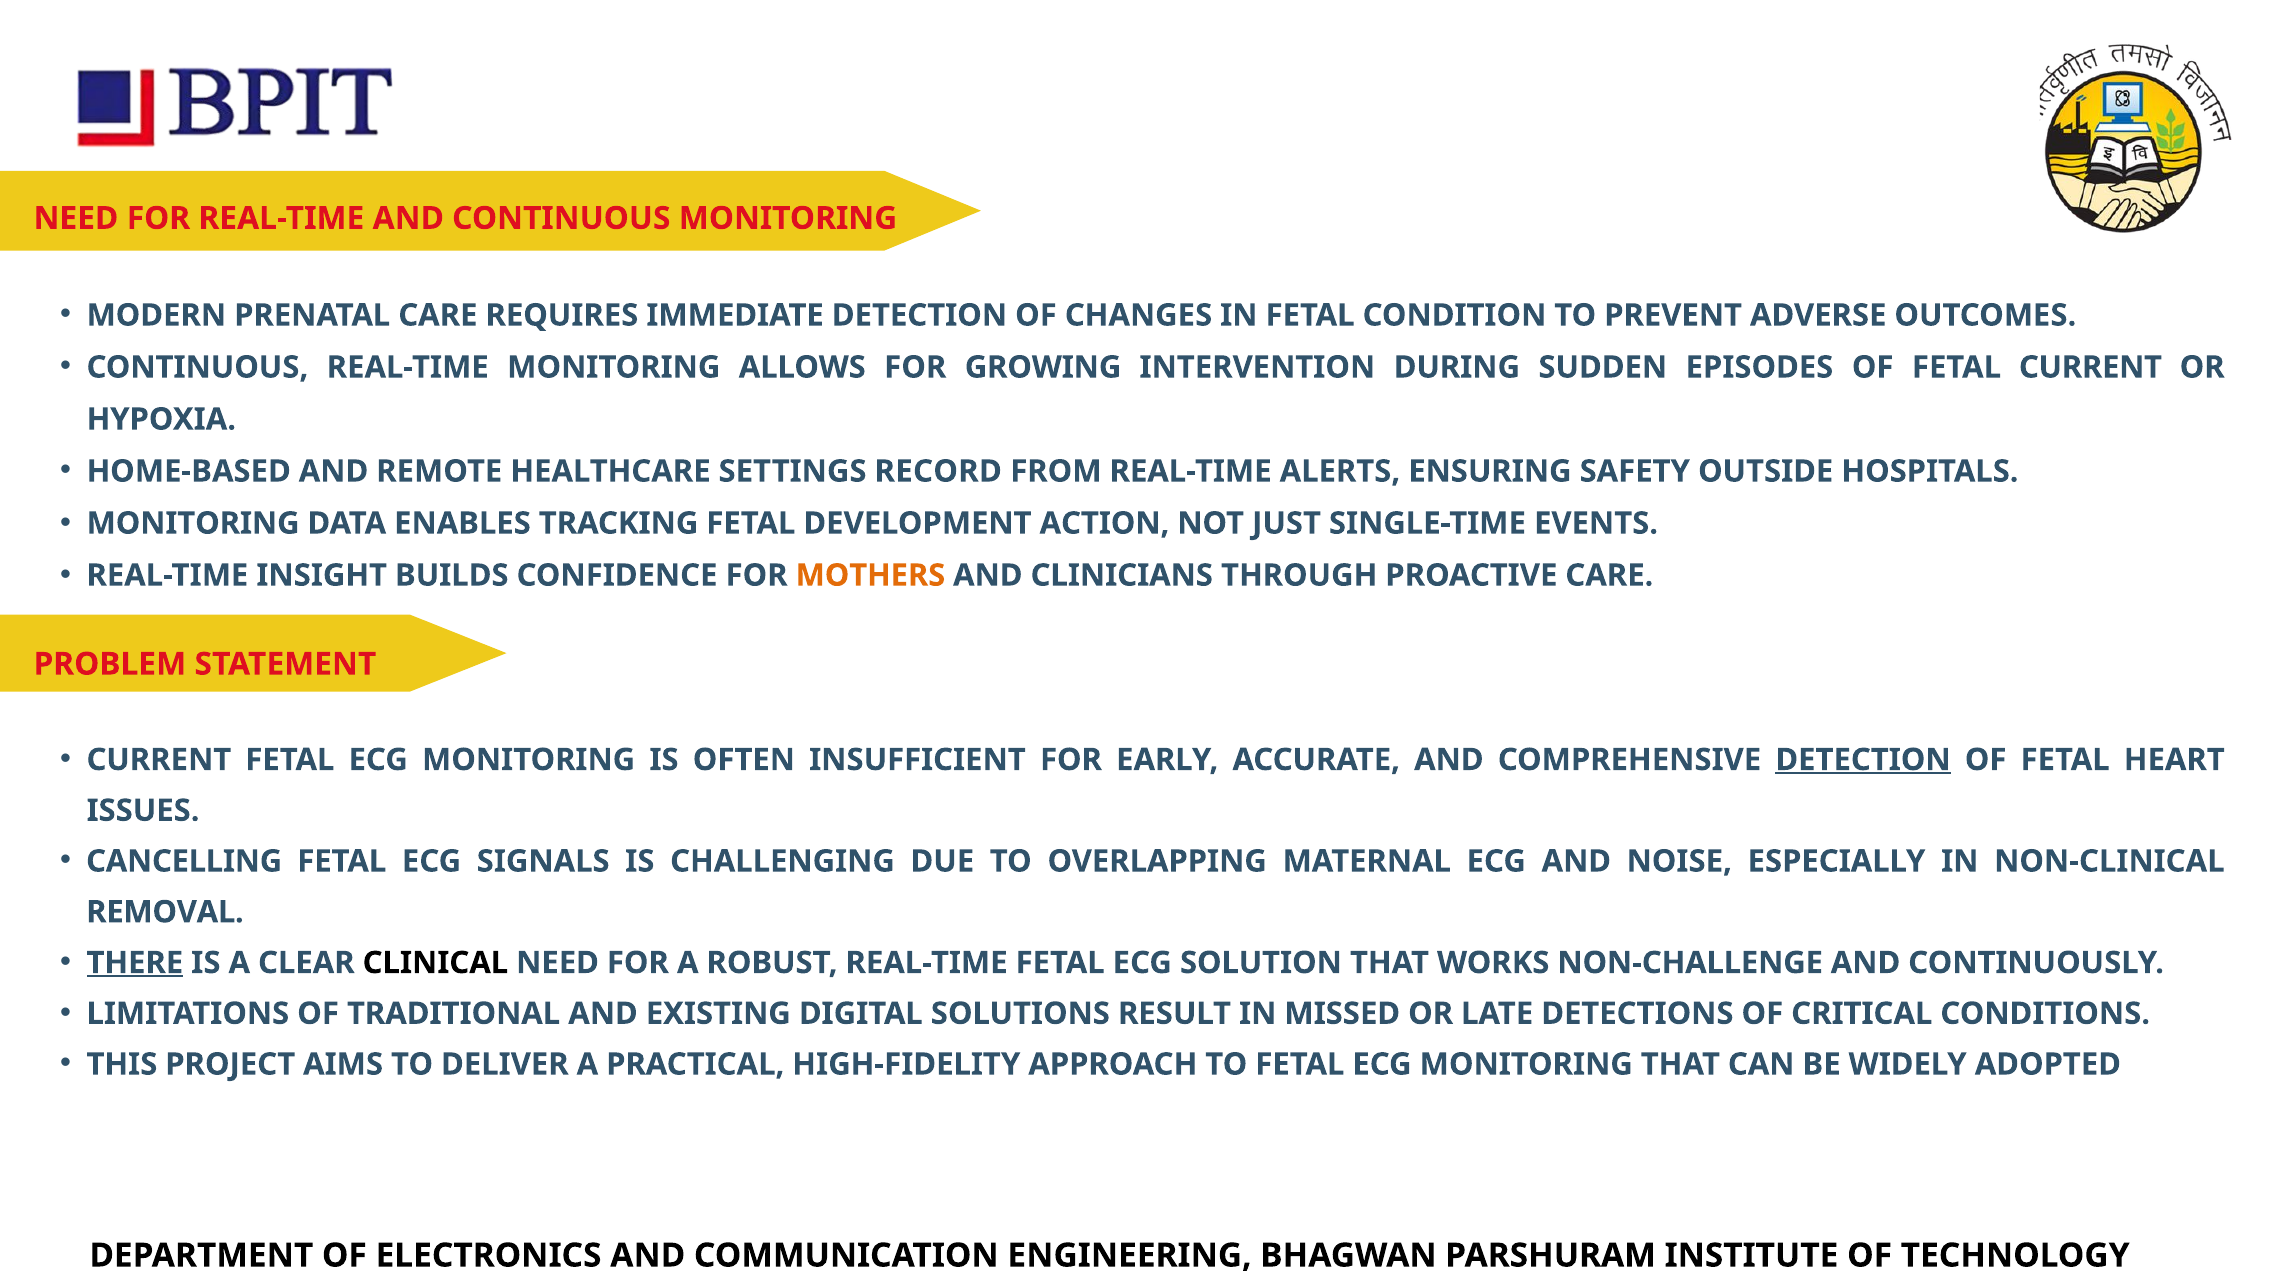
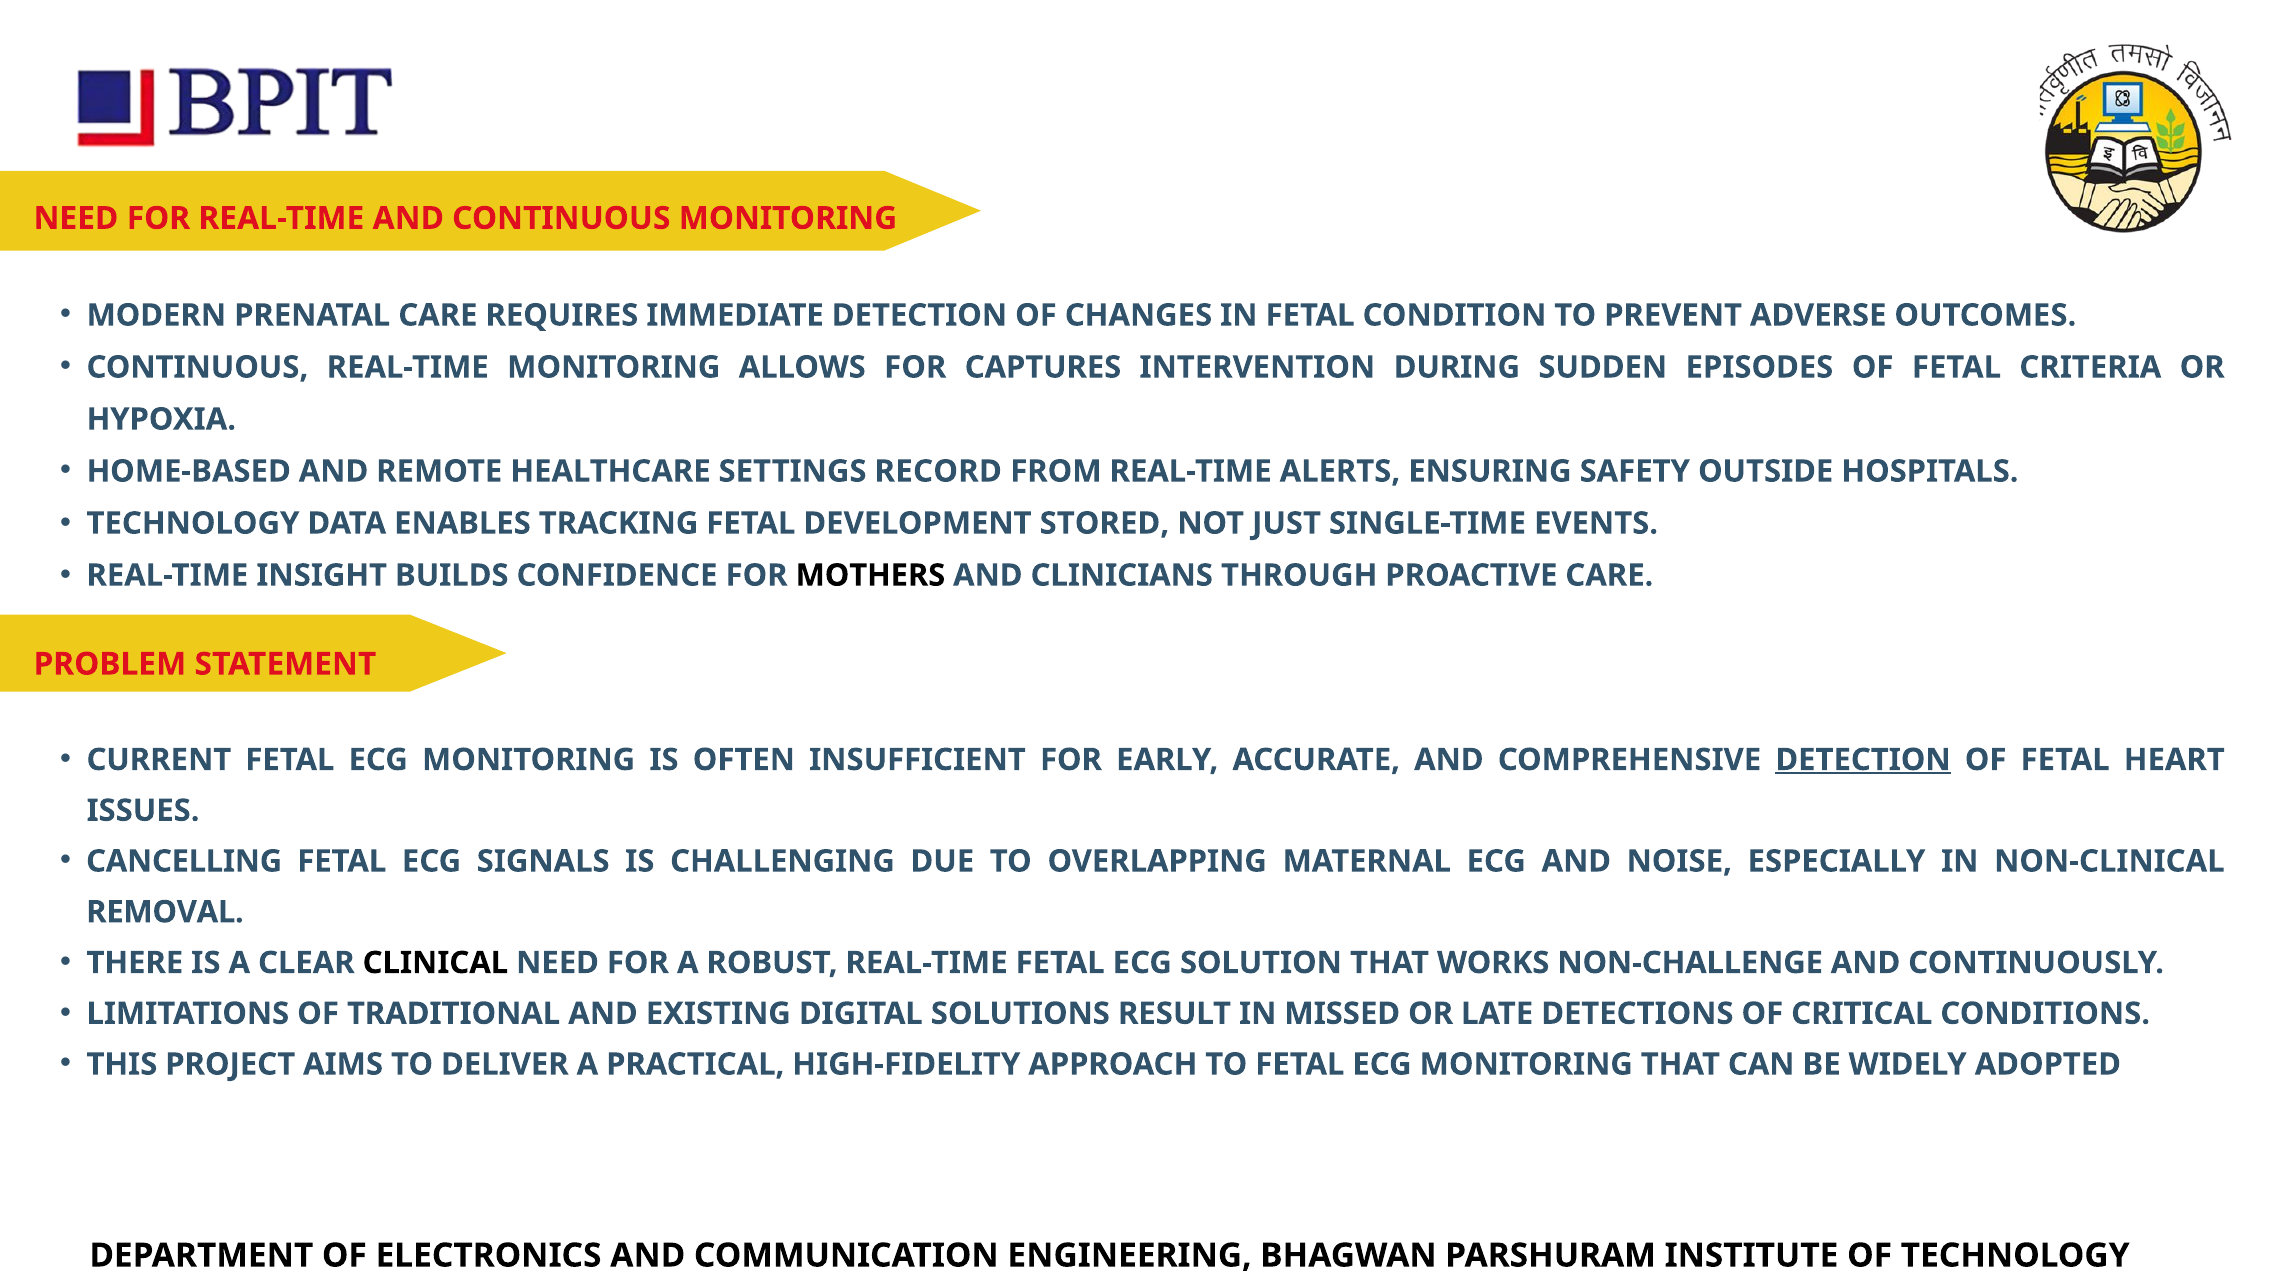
GROWING: GROWING -> CAPTURES (1043, 367)
FETAL CURRENT: CURRENT -> CRITERIA (2090, 367)
MONITORING: MONITORING -> TECHNOLOGY (193, 523)
ACTION: ACTION -> STORED (1104, 523)
MOTHERS colour: orange -> black (870, 575)
THERE underline: present -> none (135, 963)
